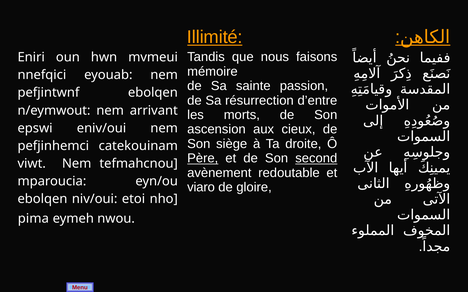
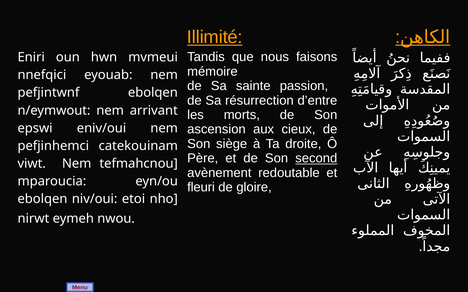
Père underline: present -> none (203, 159)
viaro: viaro -> fleuri (201, 188)
pima: pima -> nirwt (33, 219)
